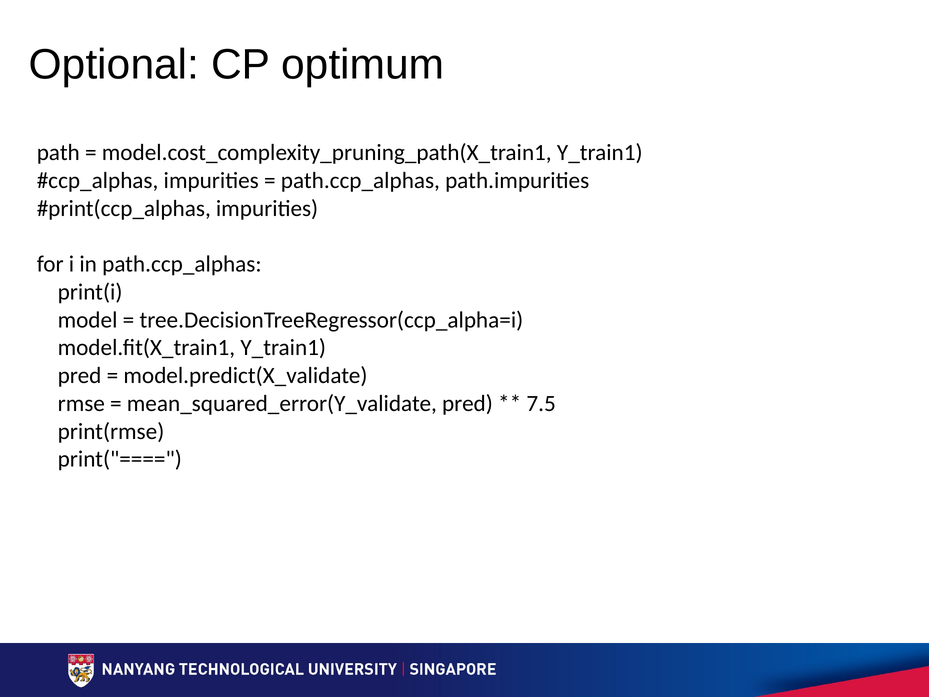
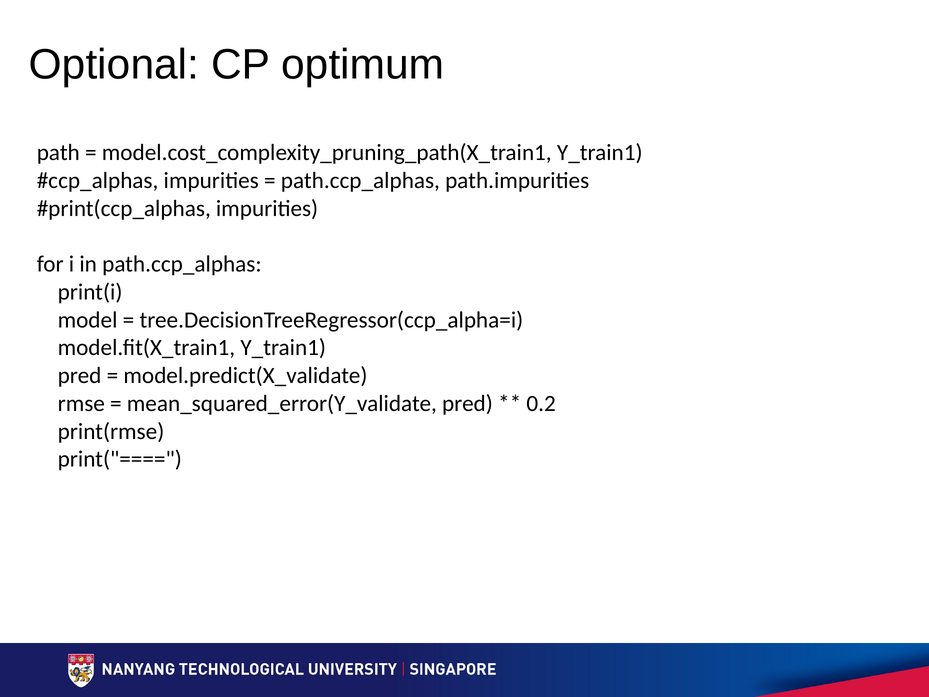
7.5: 7.5 -> 0.2 (541, 403)
